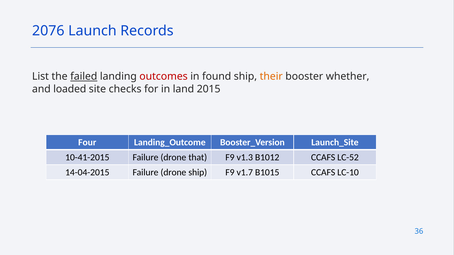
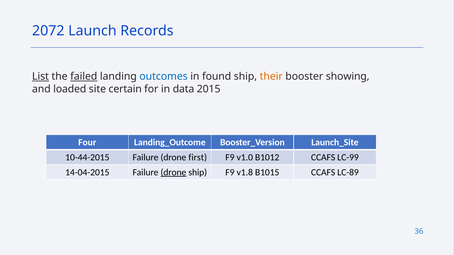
2076: 2076 -> 2072 (48, 31)
List underline: none -> present (40, 77)
outcomes colour: red -> blue (164, 77)
whether: whether -> showing (348, 77)
checks: checks -> certain (125, 89)
land: land -> data (184, 89)
10-41-2015: 10-41-2015 -> 10-44-2015 (87, 158)
that: that -> first (198, 158)
v1.3: v1.3 -> v1.0 (245, 158)
LC-52: LC-52 -> LC-99 (348, 158)
drone underline: none -> present (173, 173)
v1.7: v1.7 -> v1.8 (245, 173)
LC-10: LC-10 -> LC-89 (348, 173)
